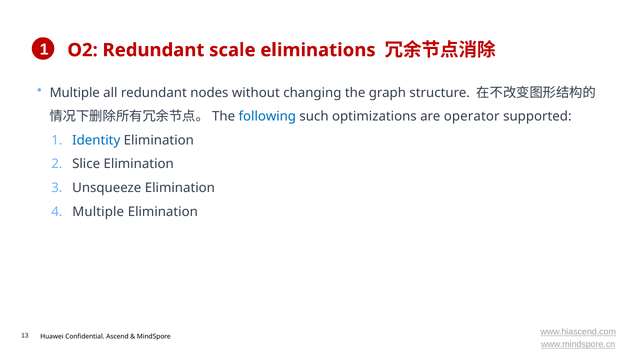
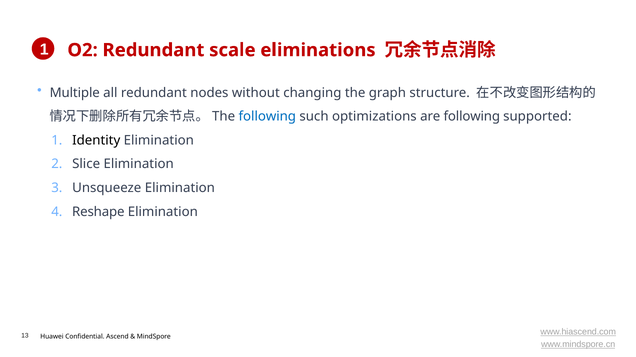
are operator: operator -> following (472, 117)
Identity colour: blue -> black (96, 141)
Multiple: Multiple -> Reshape (98, 212)
